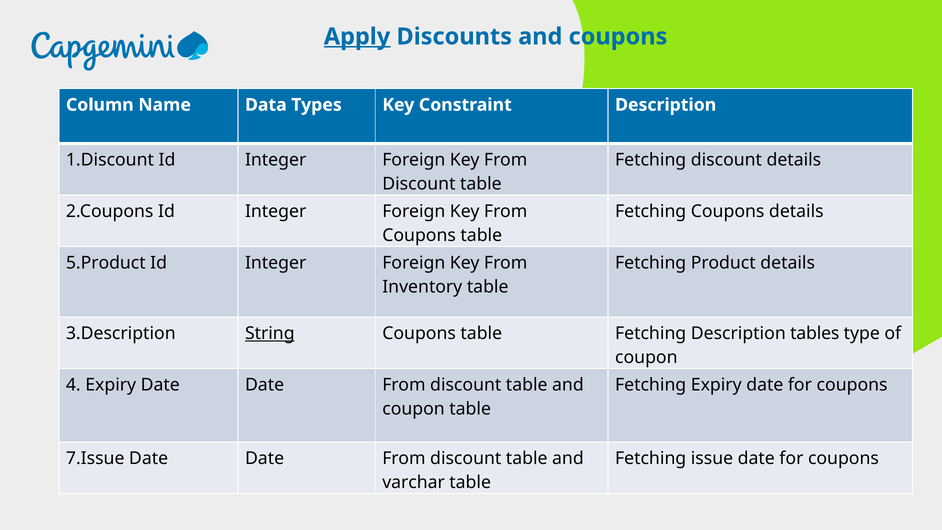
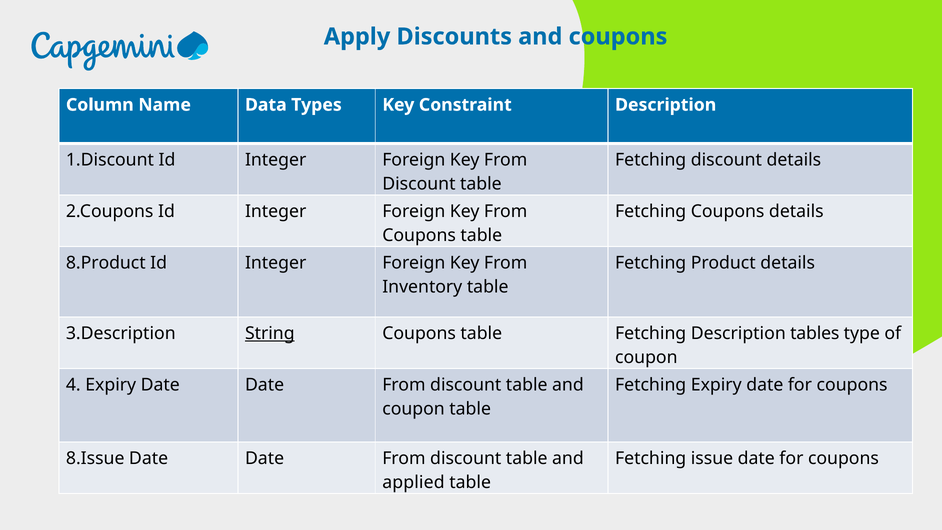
Apply underline: present -> none (357, 37)
5.Product: 5.Product -> 8.Product (106, 263)
7.Issue: 7.Issue -> 8.Issue (95, 458)
varchar: varchar -> applied (413, 482)
